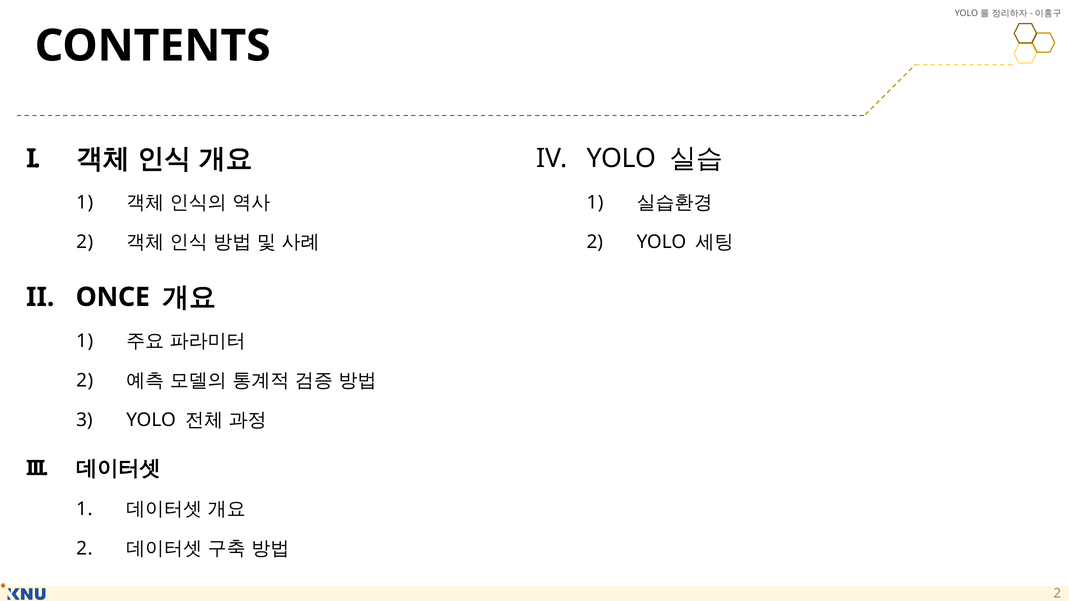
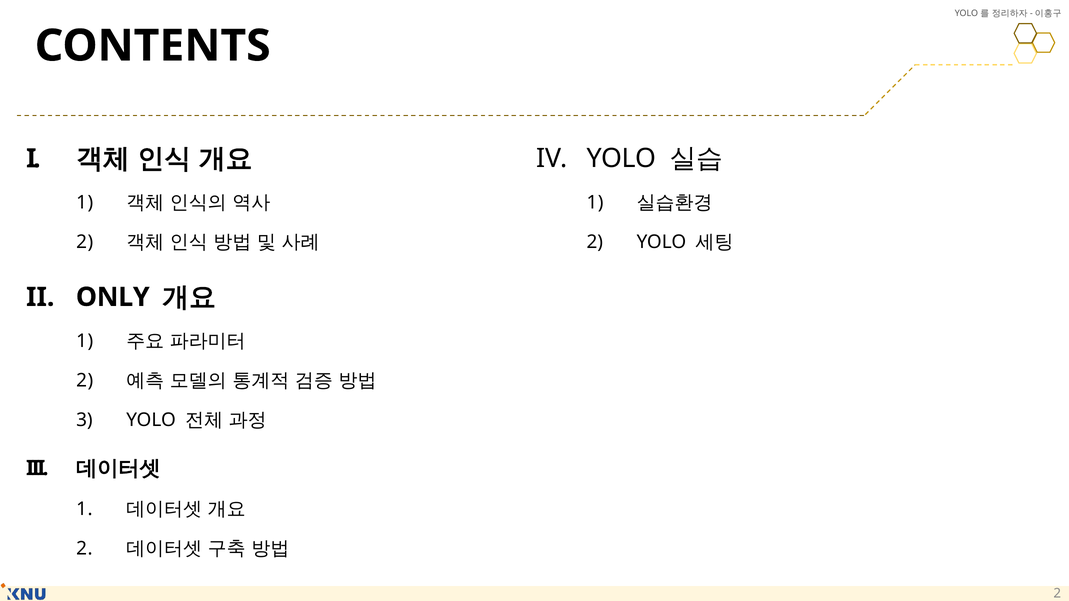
ONCE: ONCE -> ONLY (113, 297)
